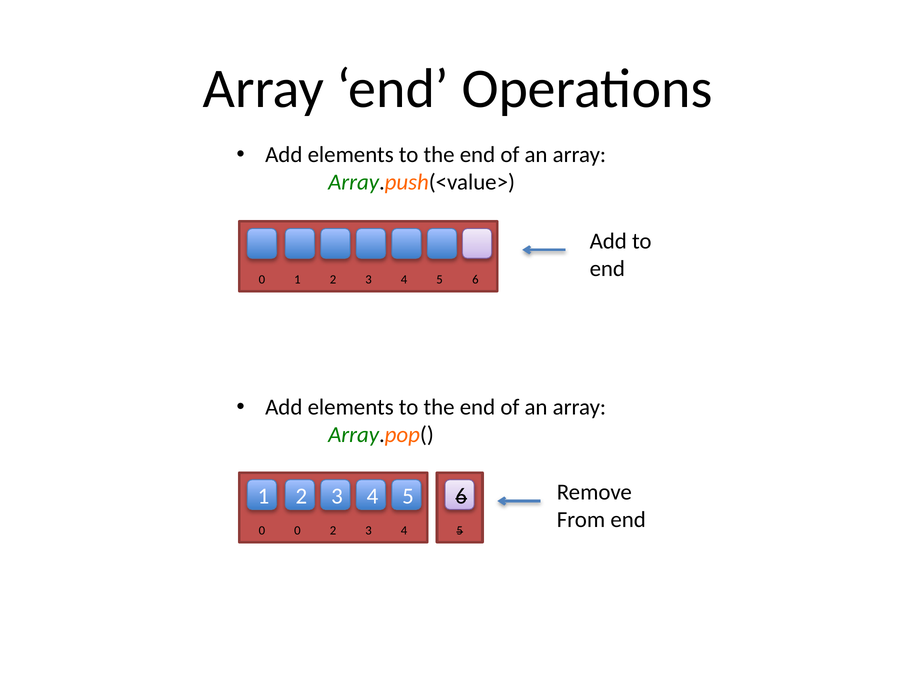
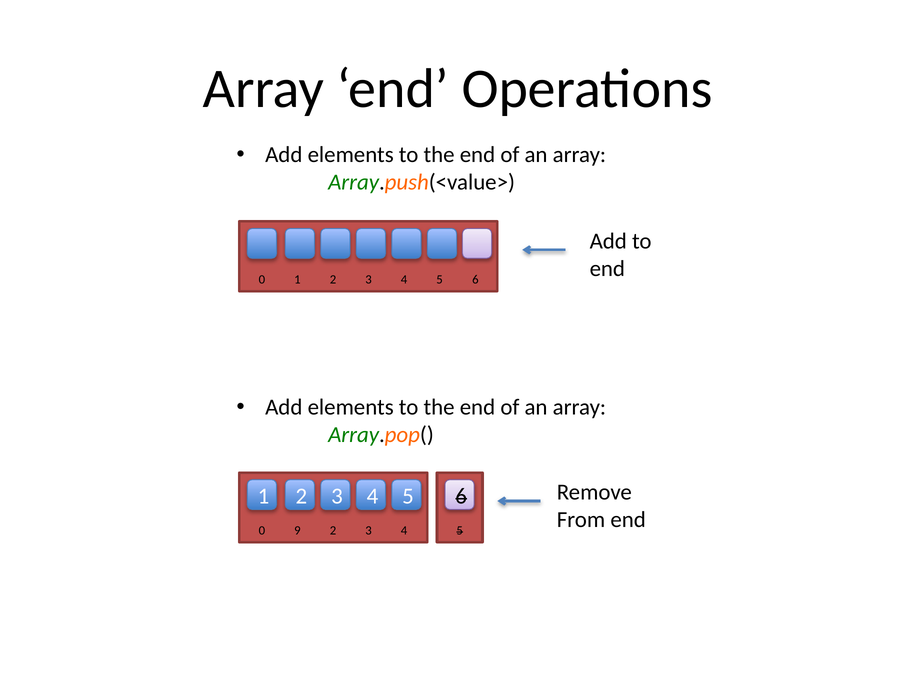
0 0: 0 -> 9 (297, 531)
